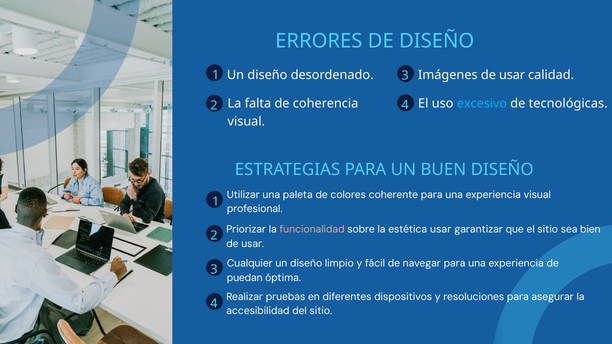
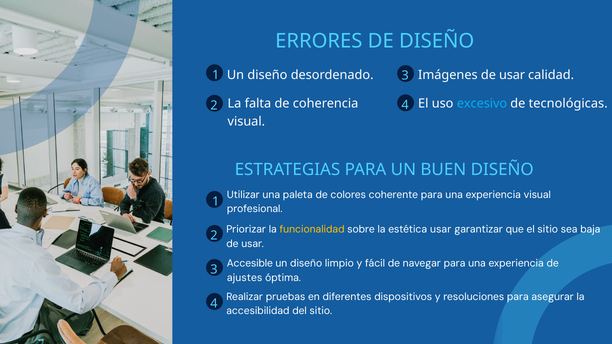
funcionalidad colour: pink -> yellow (312, 230)
bien: bien -> baja (590, 230)
Cualquier: Cualquier -> Accesible (250, 264)
puedan: puedan -> ajustes (245, 278)
